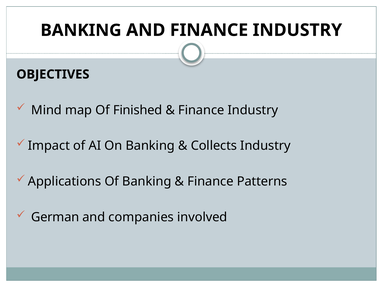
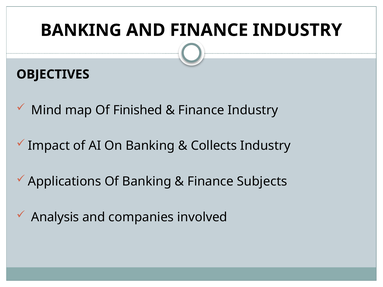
Patterns: Patterns -> Subjects (262, 182)
German: German -> Analysis (55, 217)
